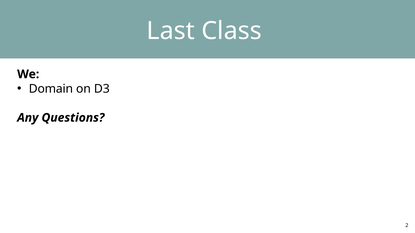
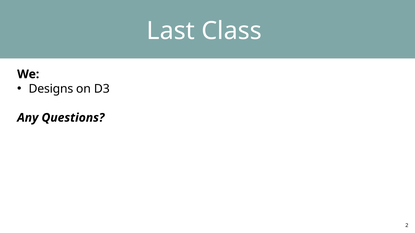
Domain: Domain -> Designs (51, 89)
